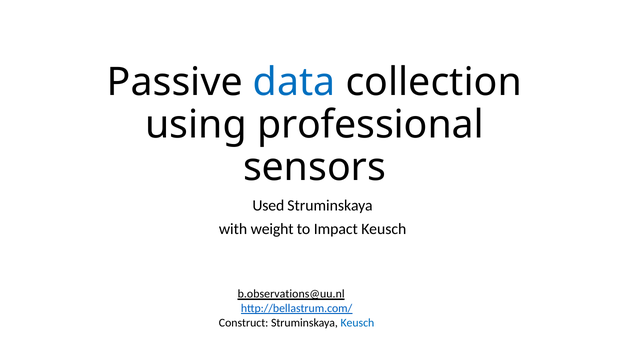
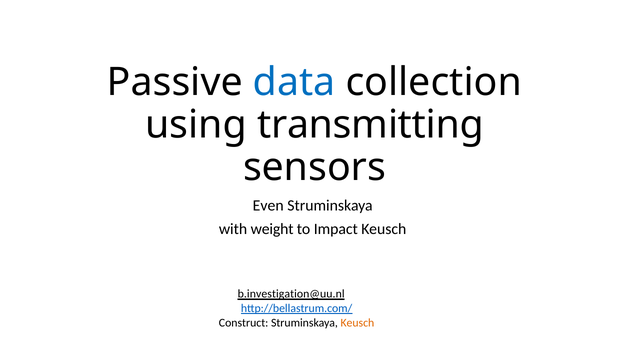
professional: professional -> transmitting (371, 125)
Used: Used -> Even (268, 205)
b.observations@uu.nl: b.observations@uu.nl -> b.investigation@uu.nl (291, 294)
Keusch colour: blue -> orange (357, 323)
